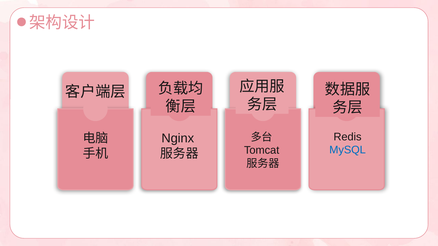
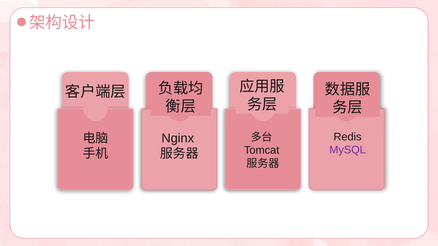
MySQL colour: blue -> purple (348, 150)
